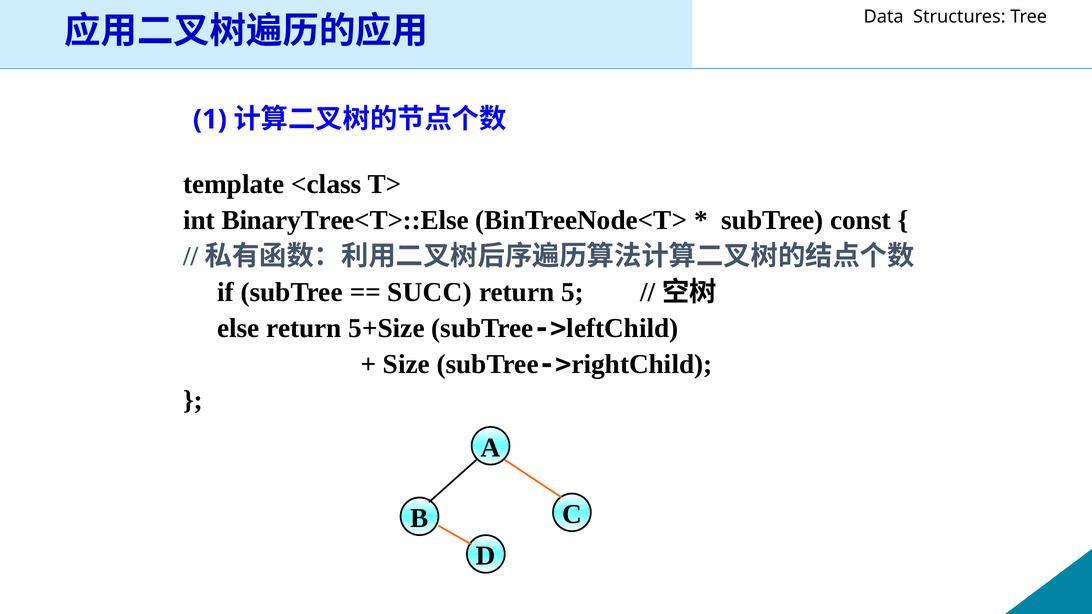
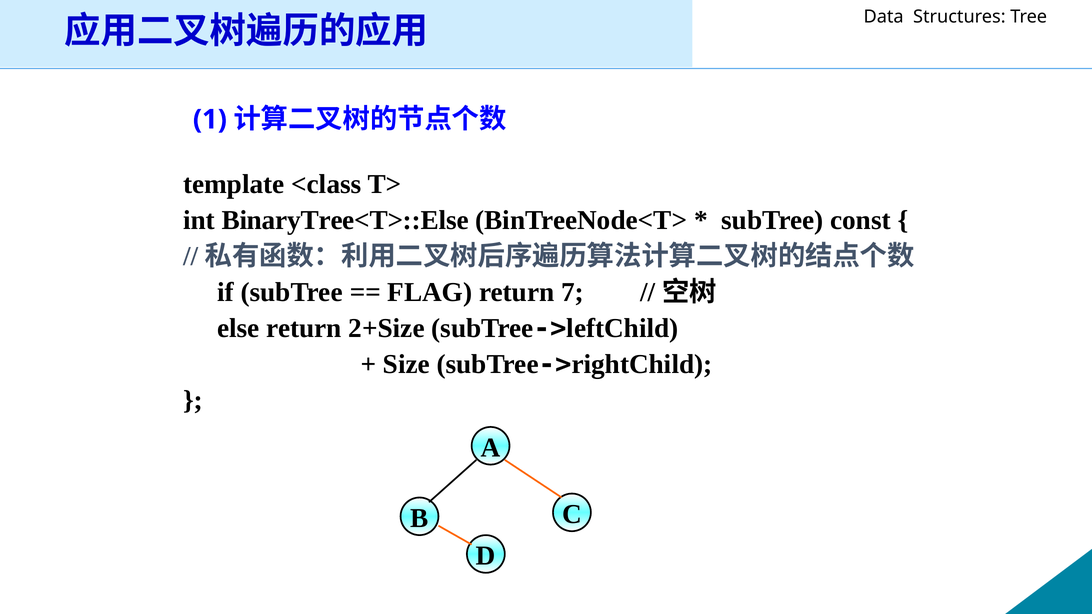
SUCC: SUCC -> FLAG (430, 292)
5: 5 -> 7 (573, 292)
5+Size: 5+Size -> 2+Size (387, 328)
